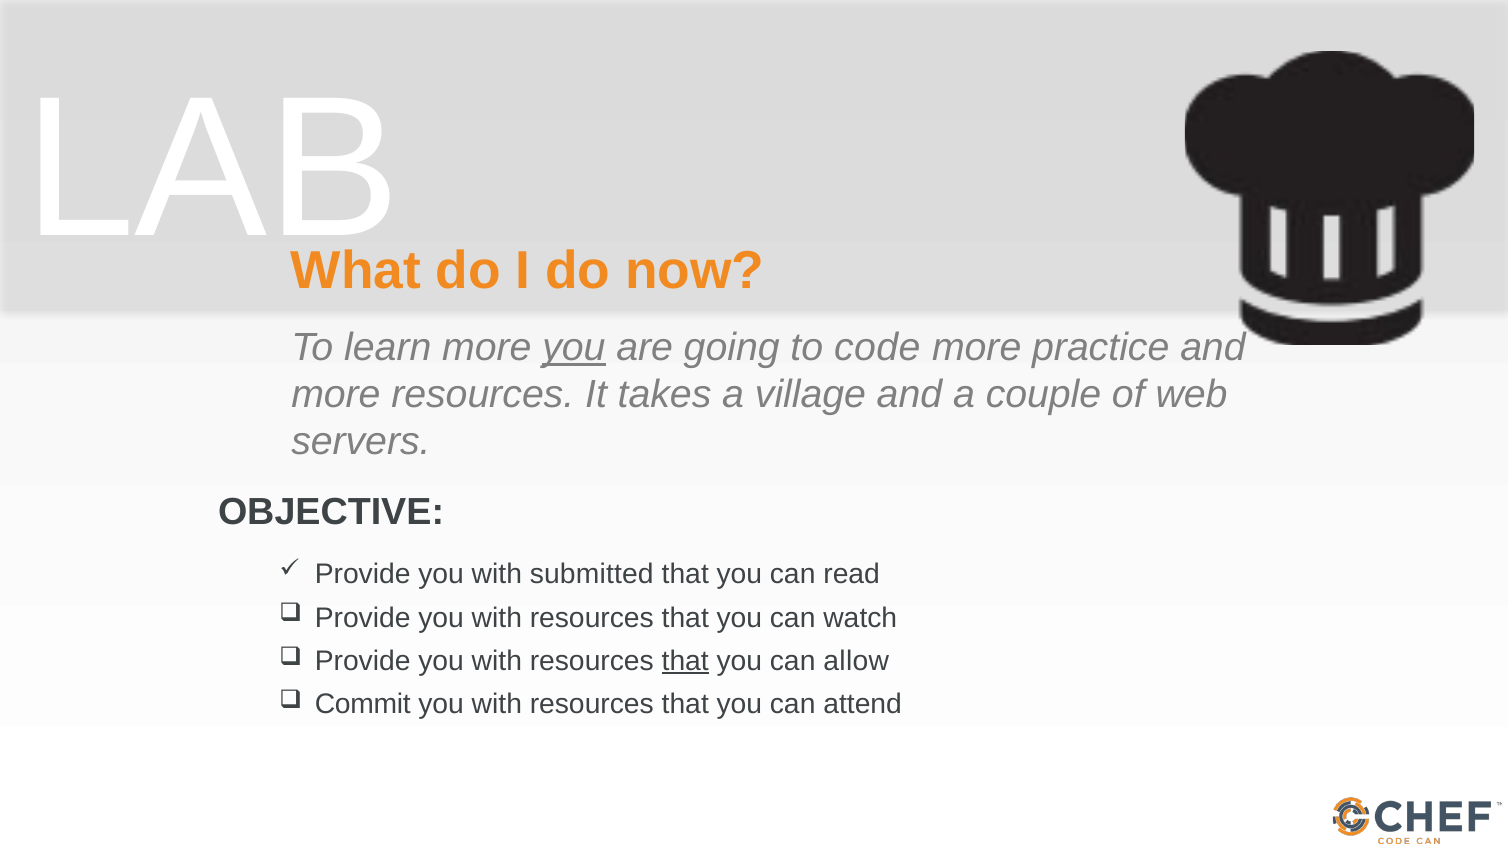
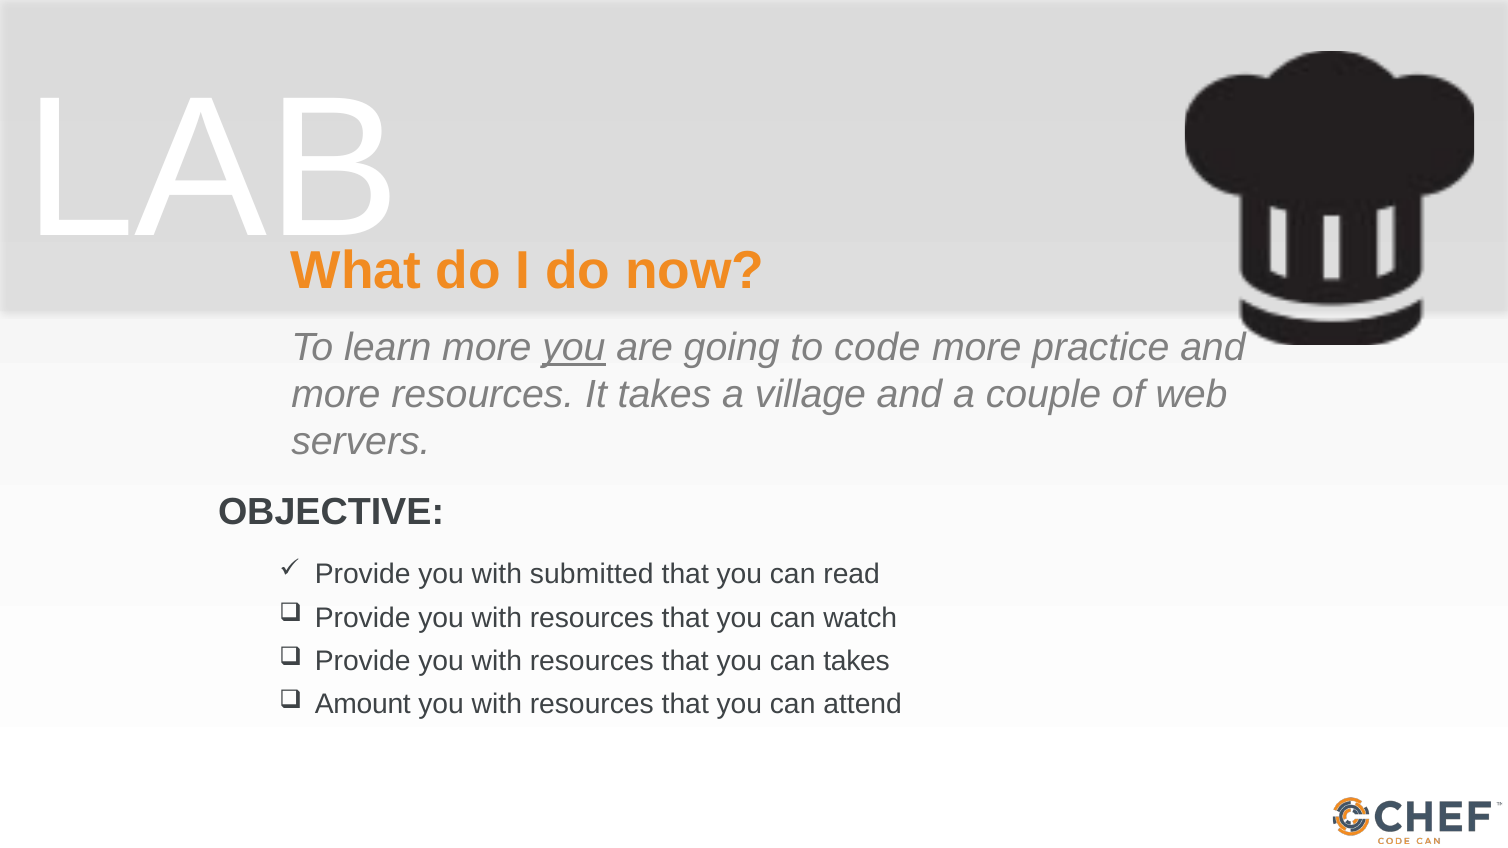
that underline: present -> none (685, 661)
can allow: allow -> takes (857, 661)
Commit: Commit -> Amount (363, 705)
